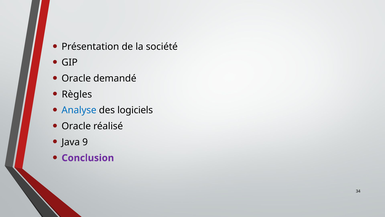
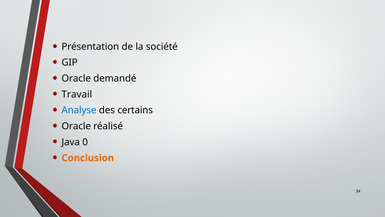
Règles: Règles -> Travail (77, 94)
logiciels: logiciels -> certains (135, 110)
9: 9 -> 0 (85, 142)
Conclusion colour: purple -> orange (88, 158)
